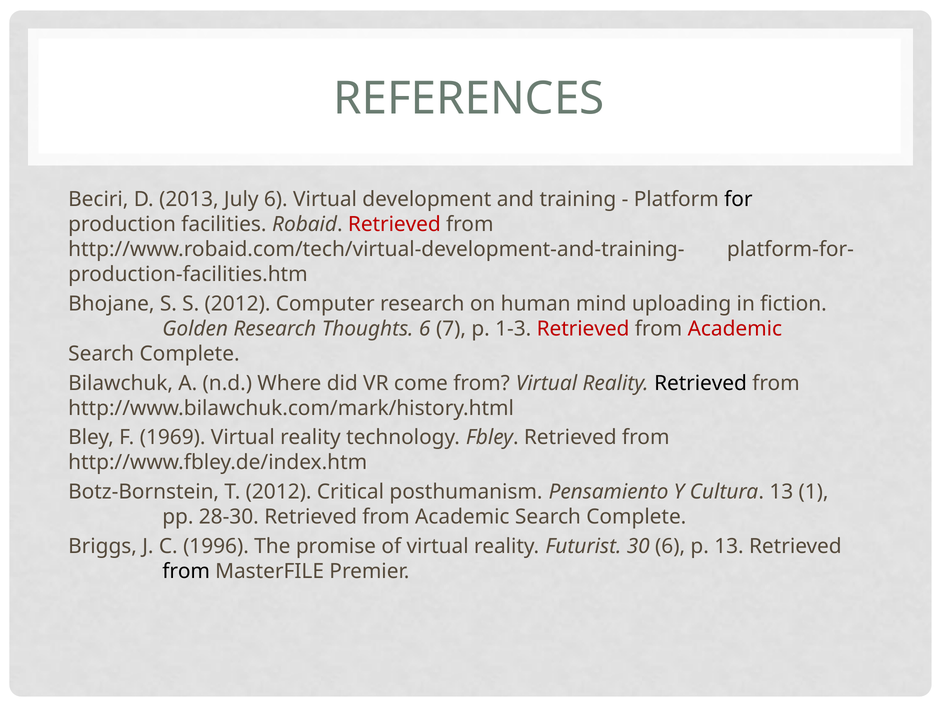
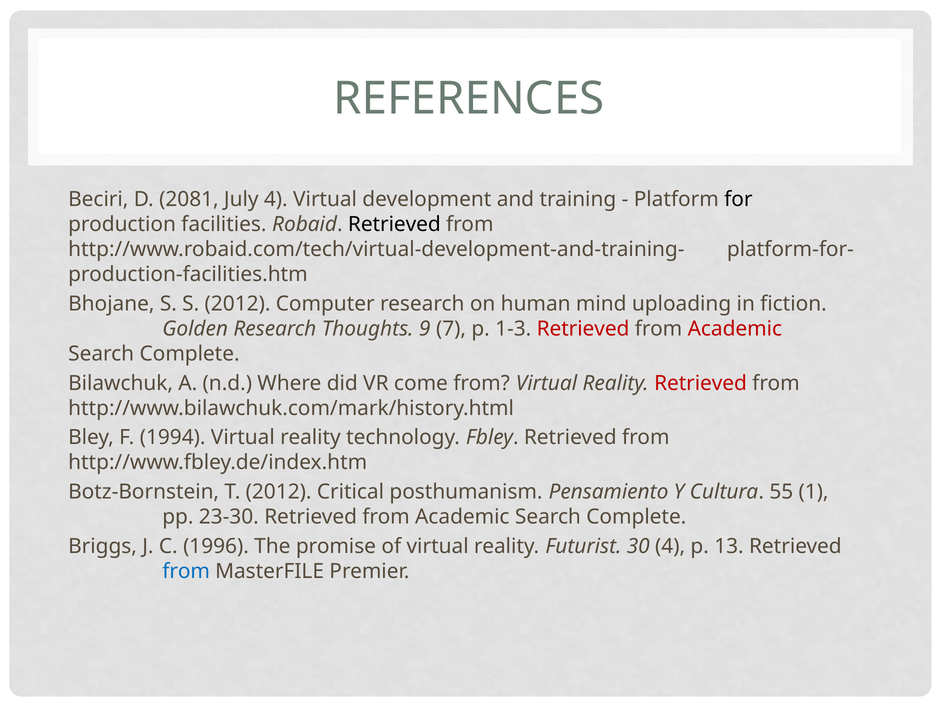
2013: 2013 -> 2081 (189, 199)
July 6: 6 -> 4 (276, 199)
Retrieved colour: red -> black (394, 224)
Thoughts 6: 6 -> 9 (425, 329)
Retrieved colour: black -> red (701, 383)
1969: 1969 -> 1994 (173, 437)
Cultura 13: 13 -> 55 (781, 492)
28-30: 28-30 -> 23-30 (229, 517)
30 6: 6 -> 4 (670, 546)
from colour: black -> blue (186, 571)
